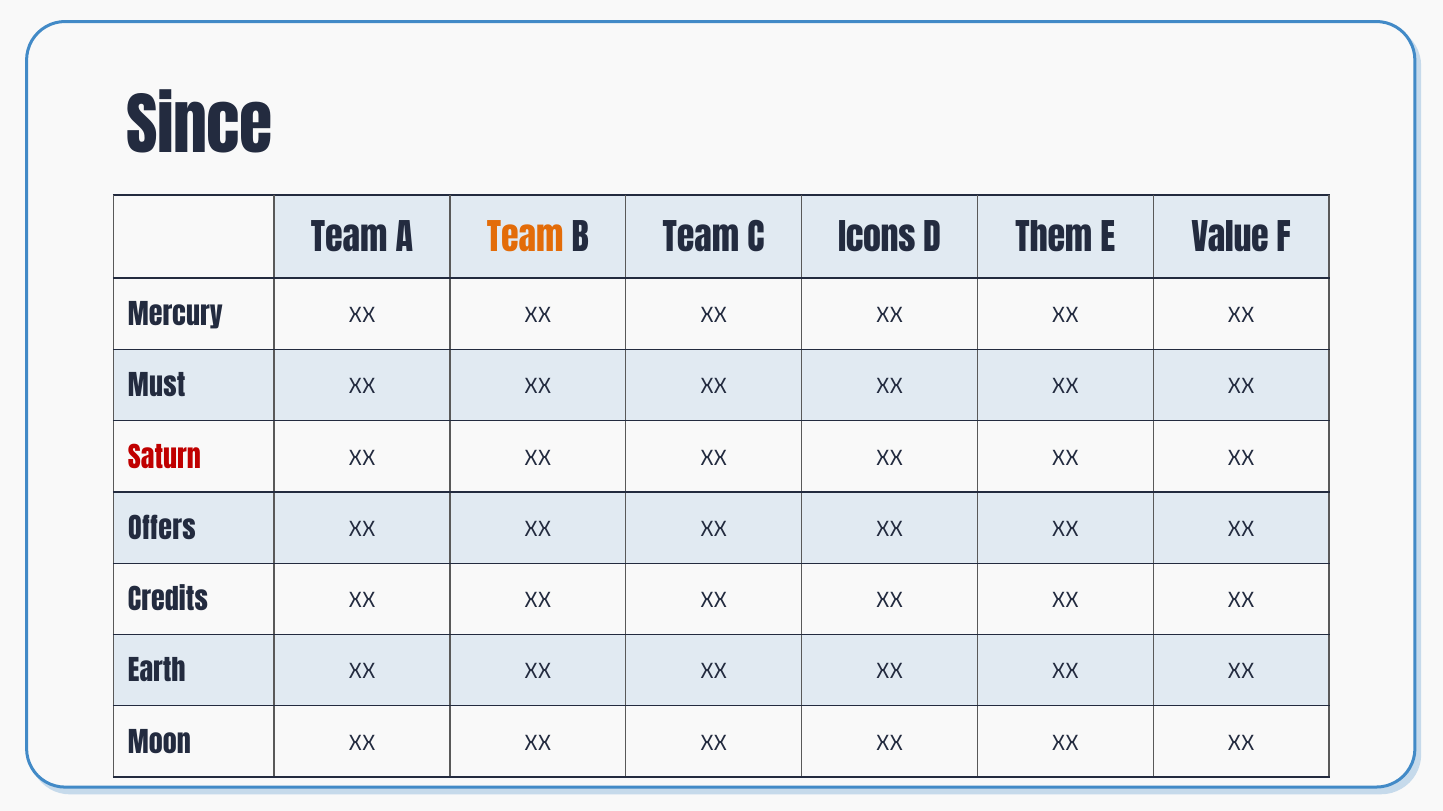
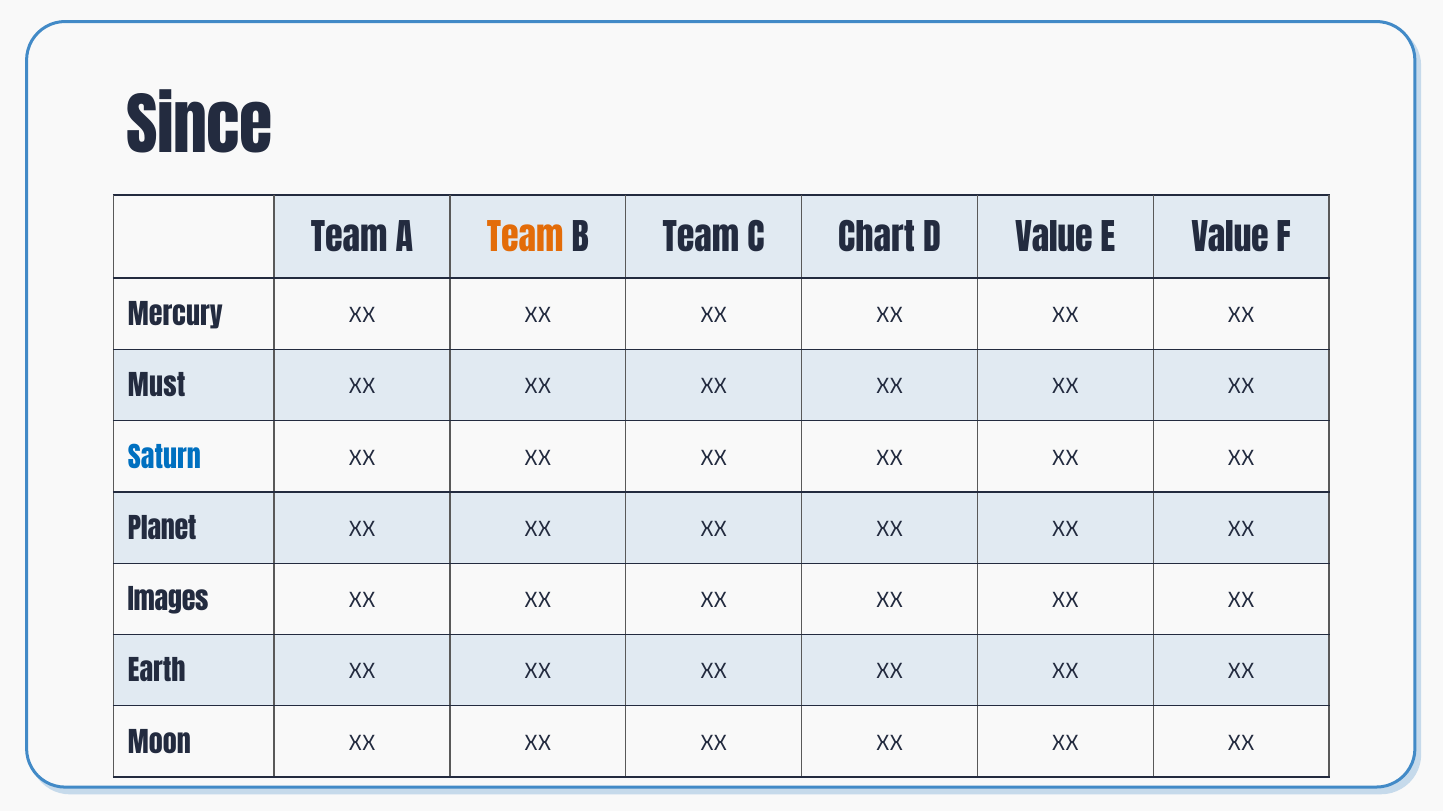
Icons: Icons -> Chart (876, 240)
D Them: Them -> Value (1054, 240)
Saturn colour: red -> blue (164, 459)
Offers: Offers -> Planet (162, 531)
Credits: Credits -> Images (168, 602)
